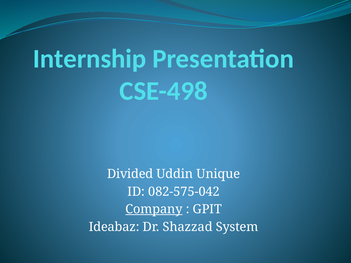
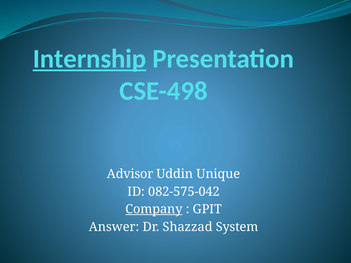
Internship underline: none -> present (90, 59)
Divided: Divided -> Advisor (130, 174)
Ideabaz: Ideabaz -> Answer (114, 227)
